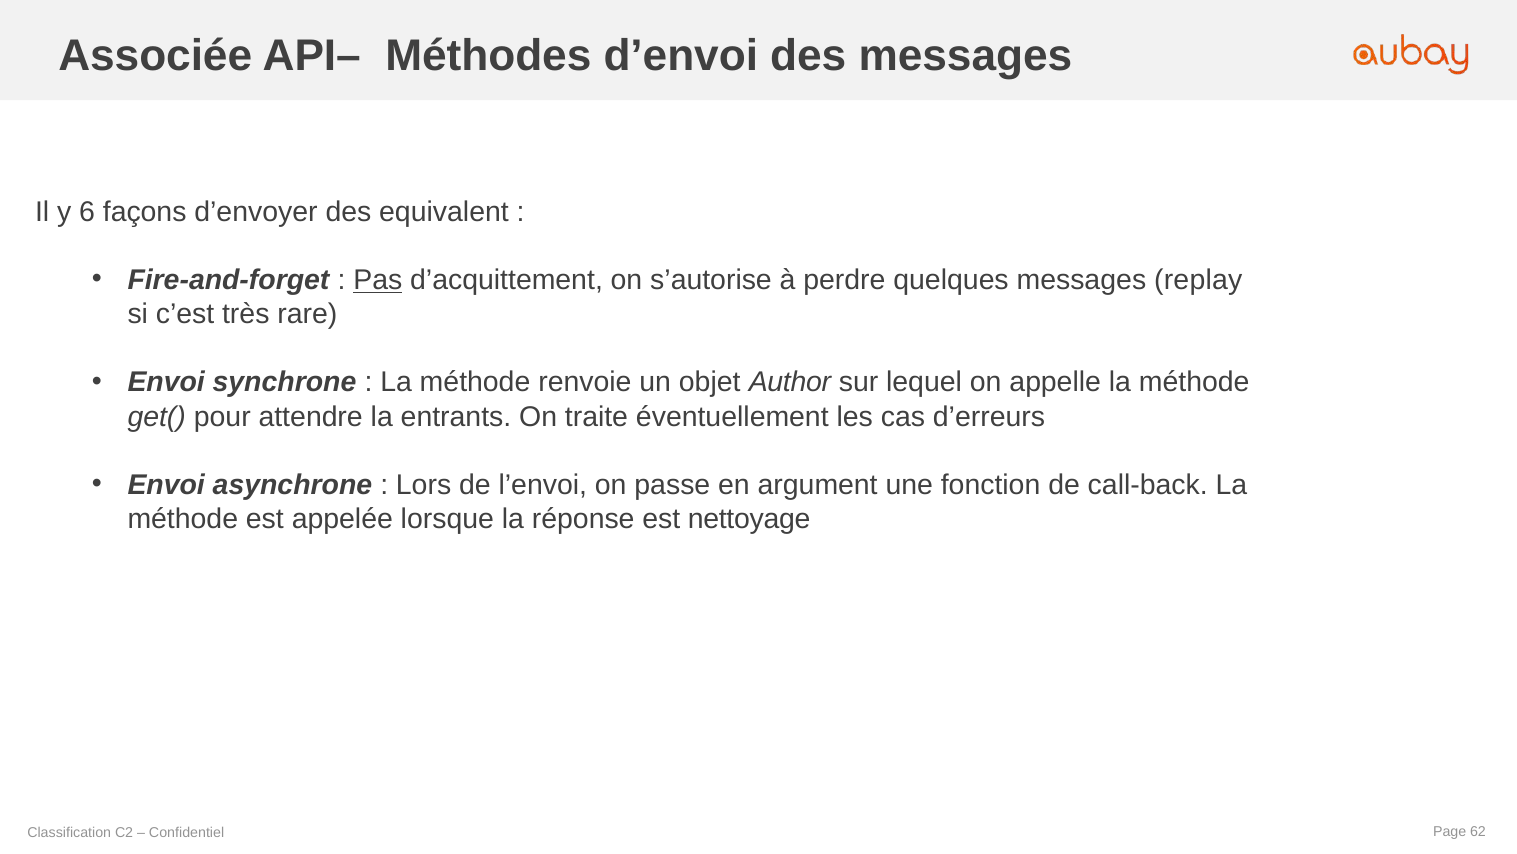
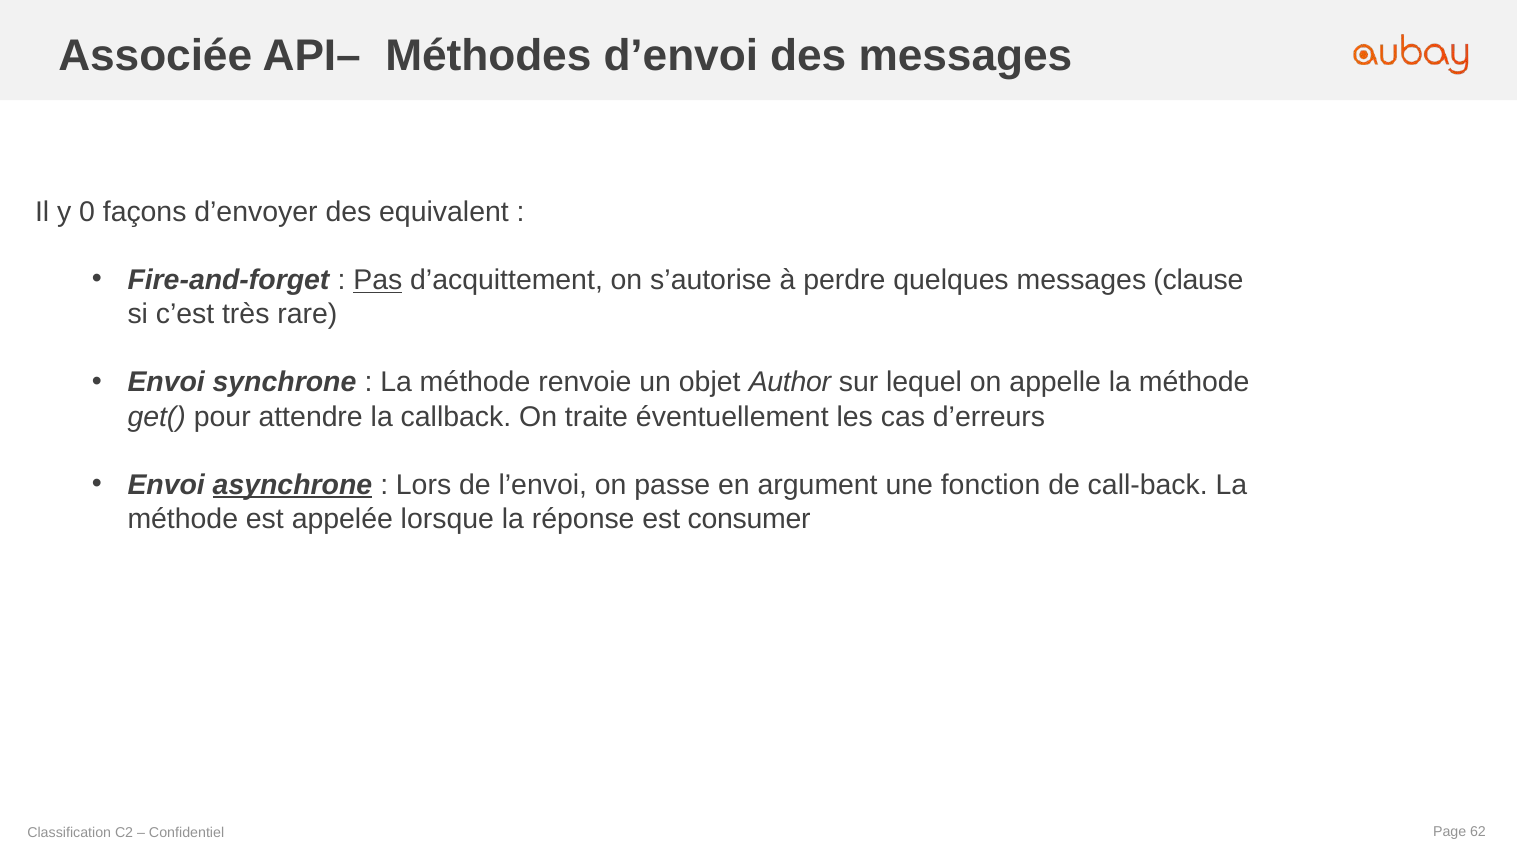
6: 6 -> 0 (87, 212)
replay: replay -> clause (1198, 280)
entrants: entrants -> callback (456, 416)
asynchrone underline: none -> present (292, 485)
nettoyage: nettoyage -> consumer (749, 519)
